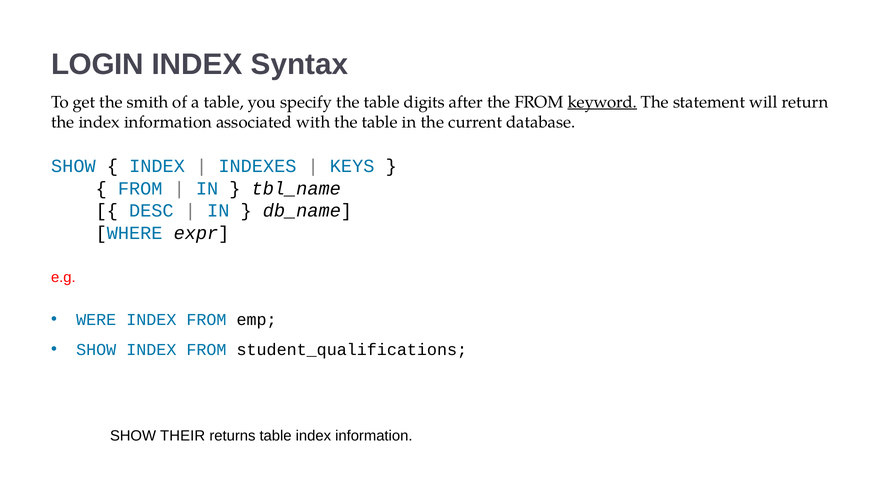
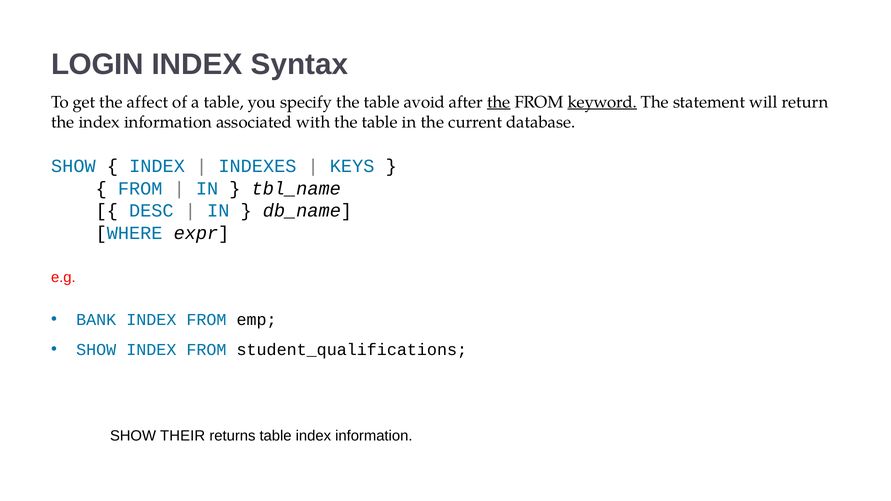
smith: smith -> affect (148, 102)
digits: digits -> avoid (424, 102)
the underline: none -> present (499, 102)
WERE: WERE -> BANK (96, 320)
